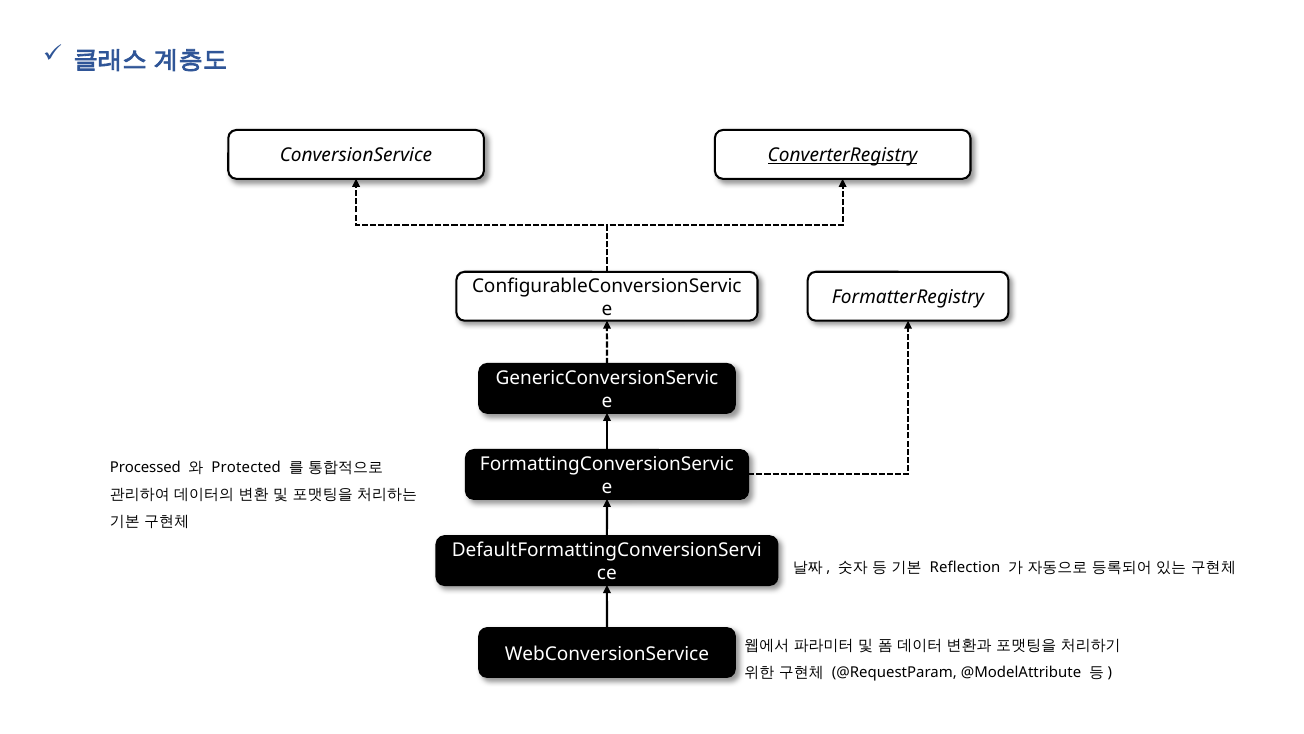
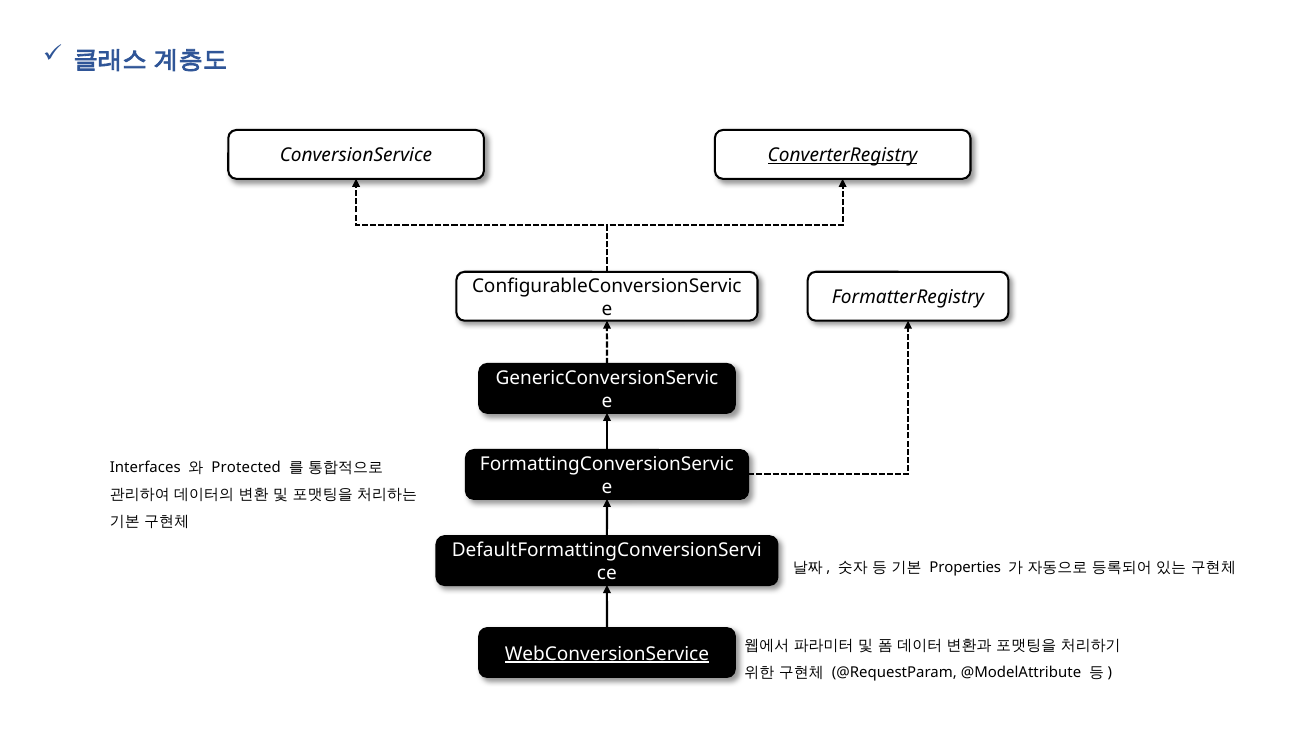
Processed: Processed -> Interfaces (145, 468)
Reflection: Reflection -> Properties (965, 567)
WebConversionService underline: none -> present (607, 653)
